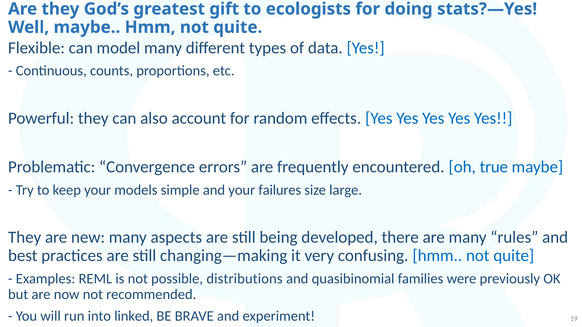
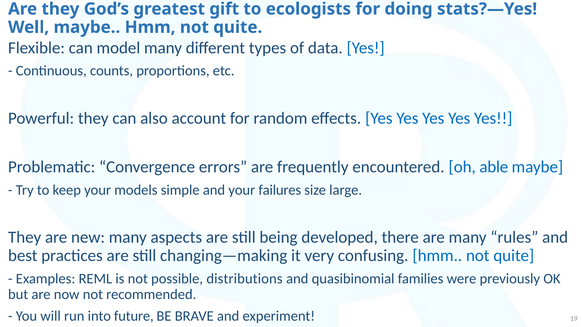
true: true -> able (494, 167)
linked: linked -> future (134, 316)
